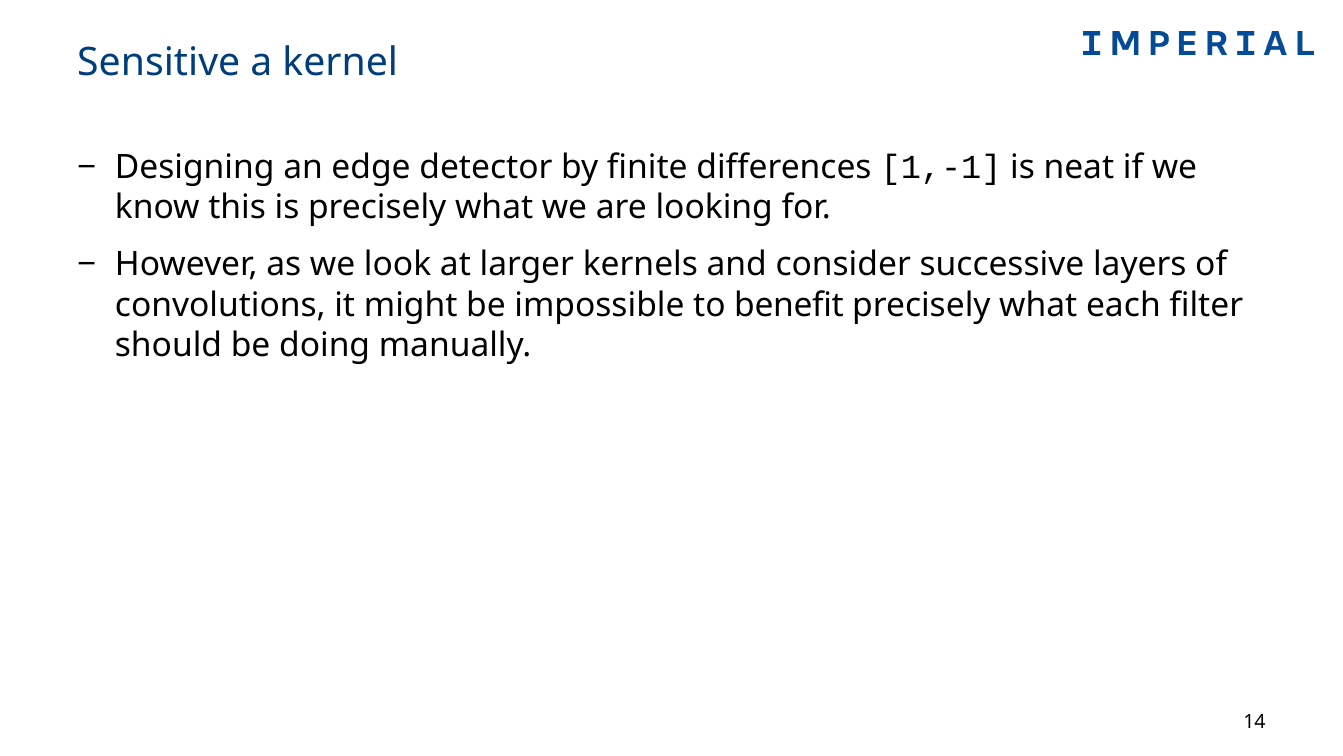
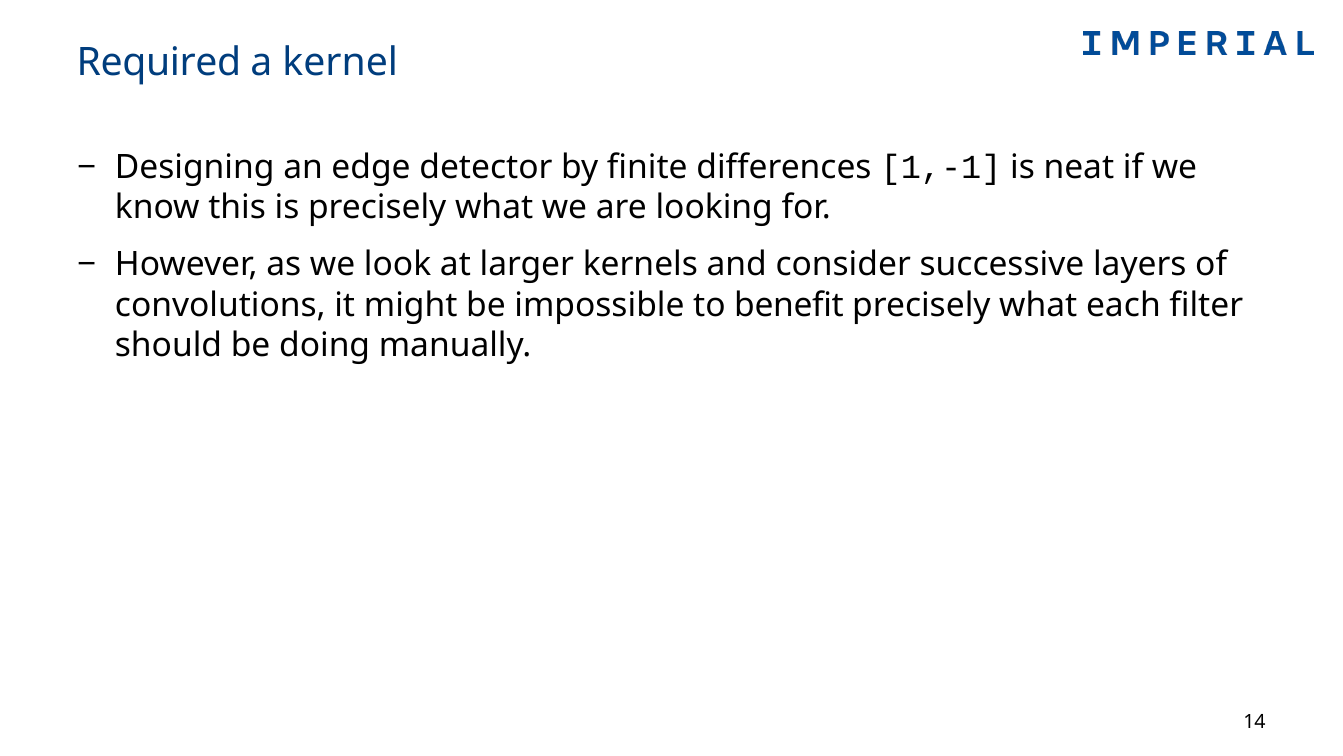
Sensitive: Sensitive -> Required (159, 63)
